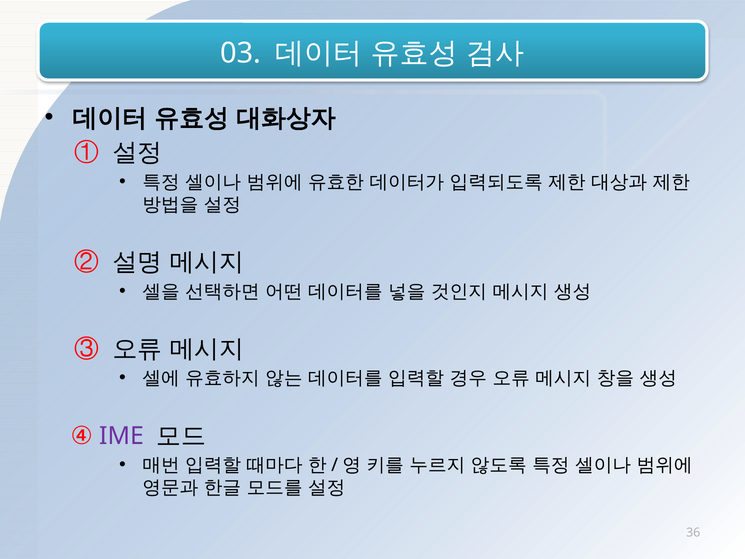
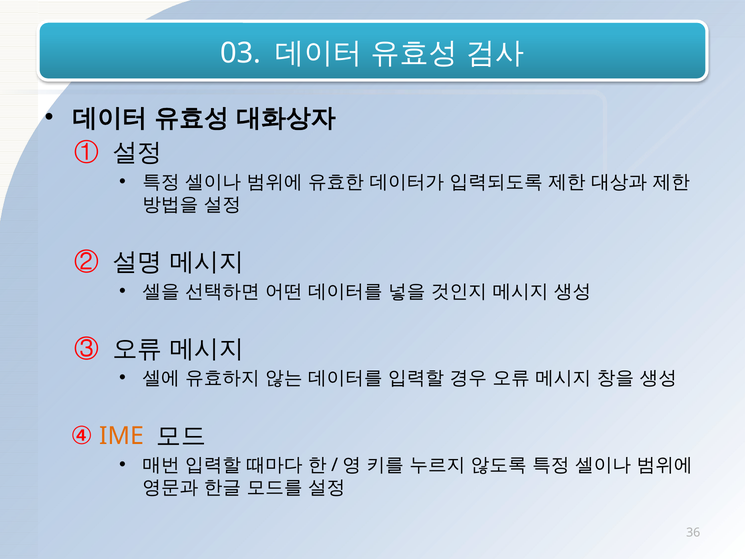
IME colour: purple -> orange (122, 436)
